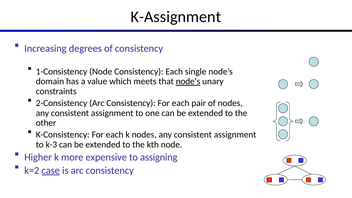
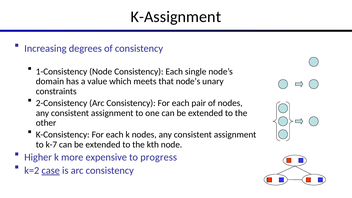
node’s underline: present -> none (188, 81)
k-3: k-3 -> k-7 (51, 145)
assigning: assigning -> progress (159, 157)
